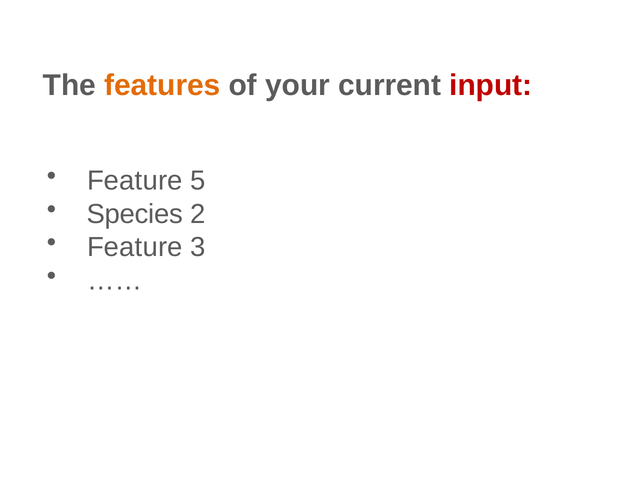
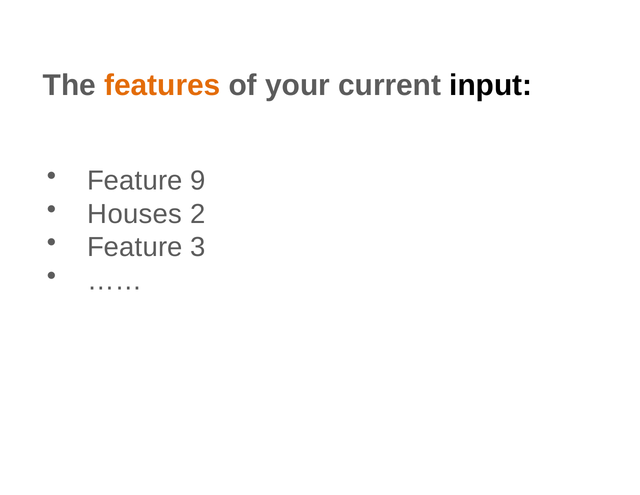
input colour: red -> black (491, 85)
5: 5 -> 9 (198, 181)
Species: Species -> Houses (135, 214)
